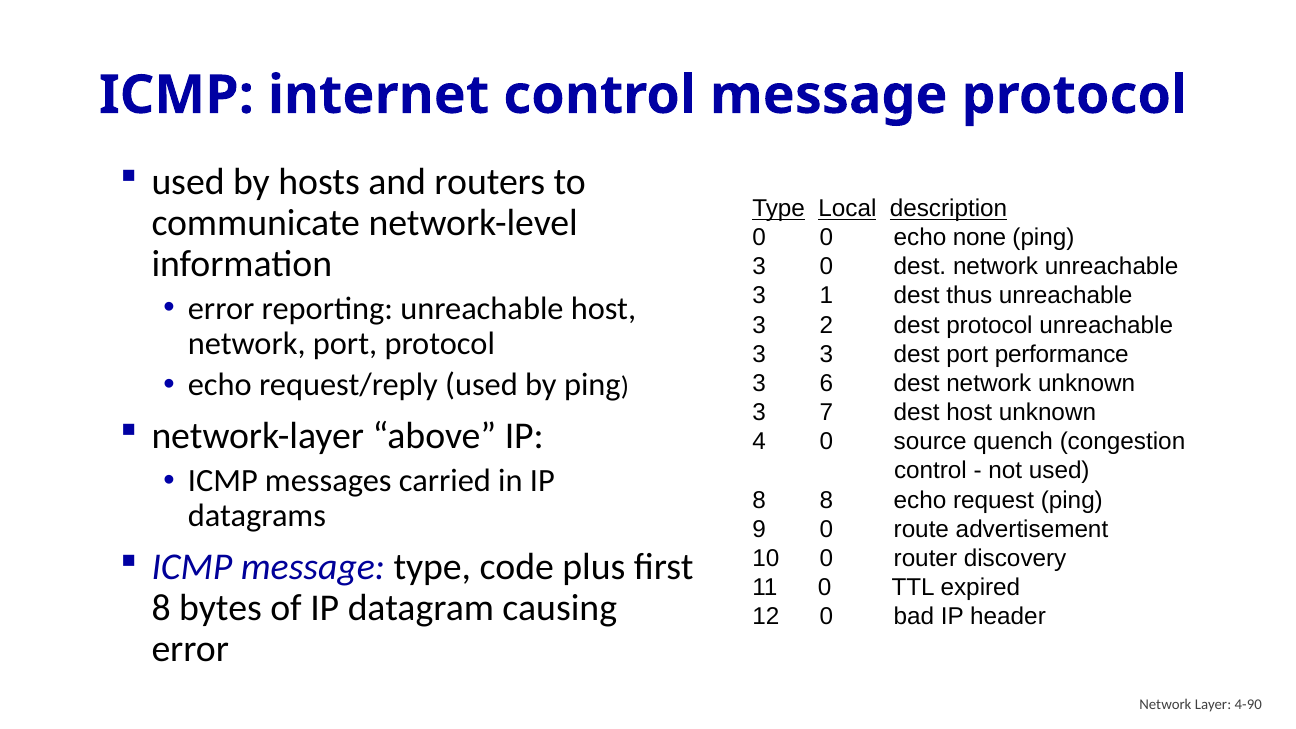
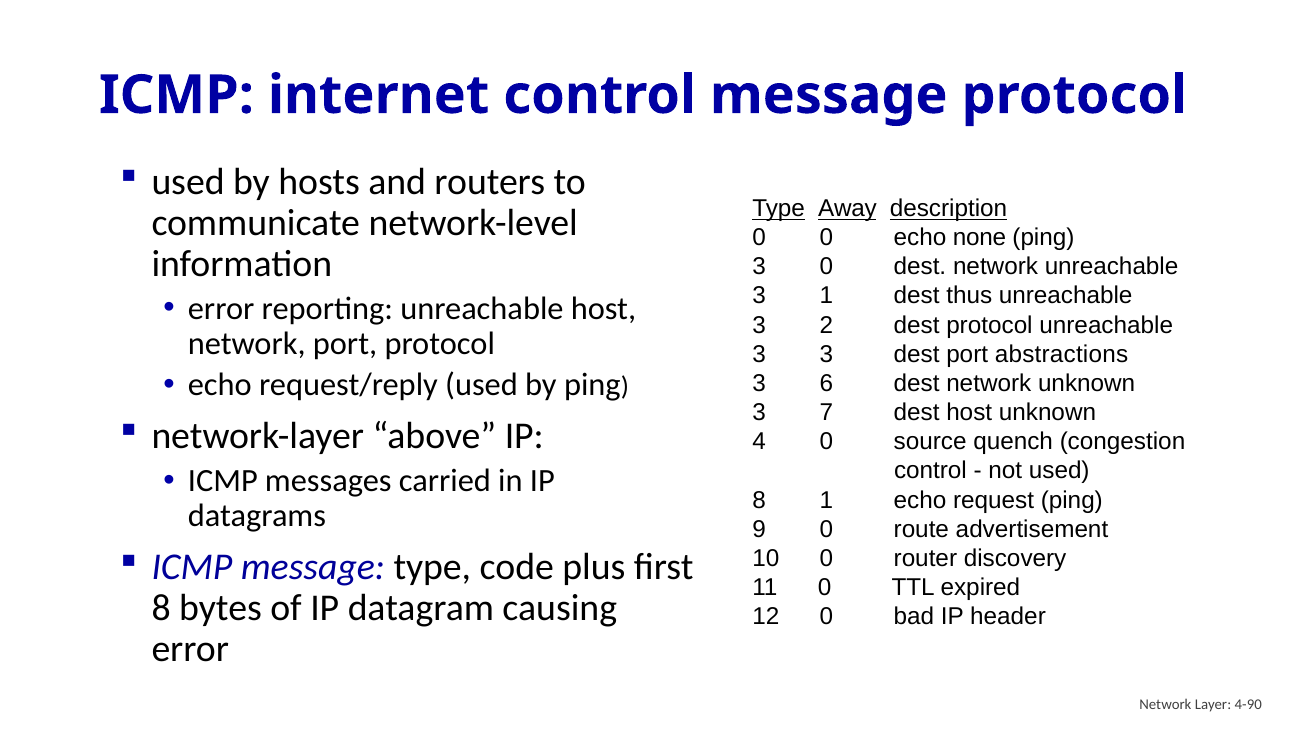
Local: Local -> Away (848, 208)
performance: performance -> abstractions (1062, 354)
8 8: 8 -> 1 (826, 500)
